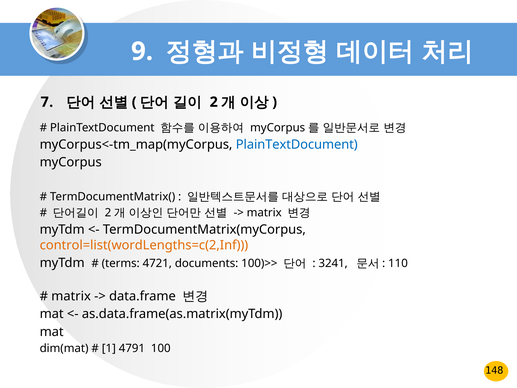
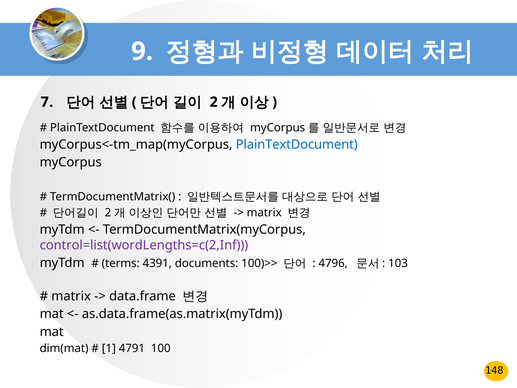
control=list(wordLengths=c(2,Inf colour: orange -> purple (144, 245)
4721: 4721 -> 4391 (157, 263)
3241: 3241 -> 4796 (333, 263)
110: 110 -> 103 (398, 263)
